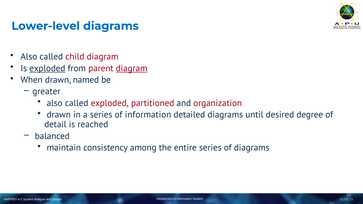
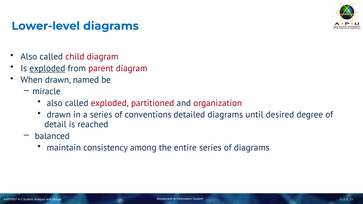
diagram underline: present -> none (132, 68)
greater: greater -> miracle (46, 92)
of information: information -> conventions (148, 115)
